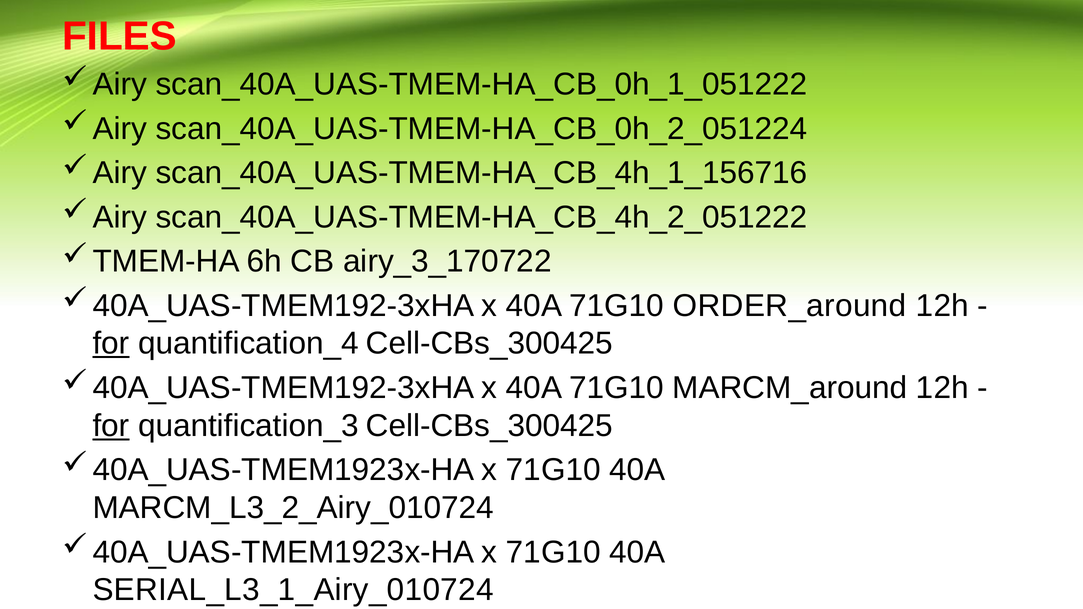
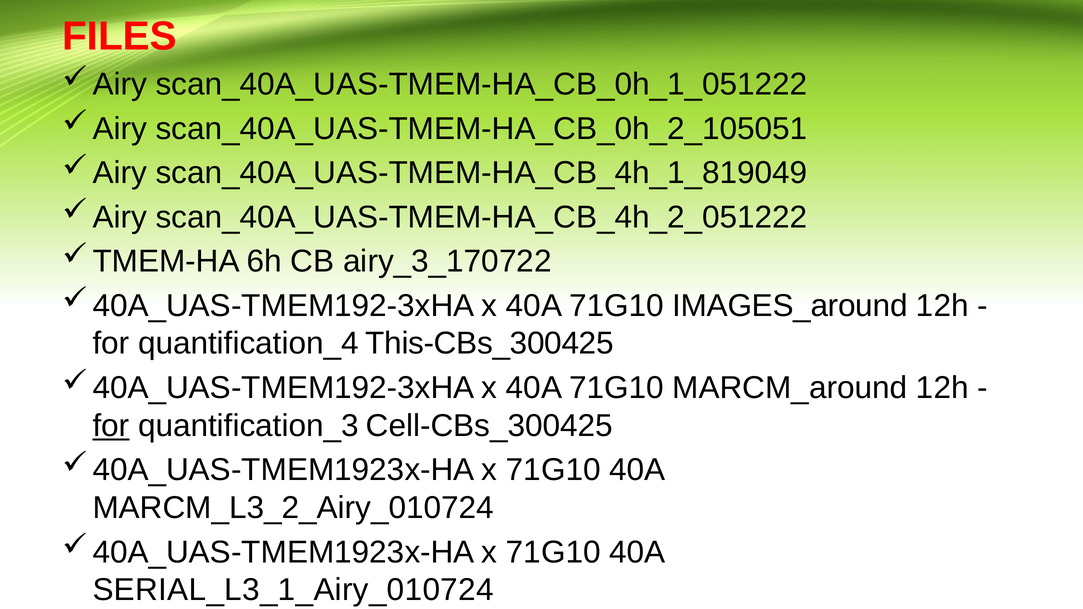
scan_40A_UAS-TMEM-HA_CB_0h_2_051224: scan_40A_UAS-TMEM-HA_CB_0h_2_051224 -> scan_40A_UAS-TMEM-HA_CB_0h_2_105051 (482, 129)
scan_40A_UAS-TMEM-HA_CB_4h_1_156716: scan_40A_UAS-TMEM-HA_CB_4h_1_156716 -> scan_40A_UAS-TMEM-HA_CB_4h_1_819049 (482, 173)
ORDER_around: ORDER_around -> IMAGES_around (790, 306)
for underline: present -> none (111, 344)
quantification_4 Cell-CBs_300425: Cell-CBs_300425 -> This-CBs_300425 (489, 344)
